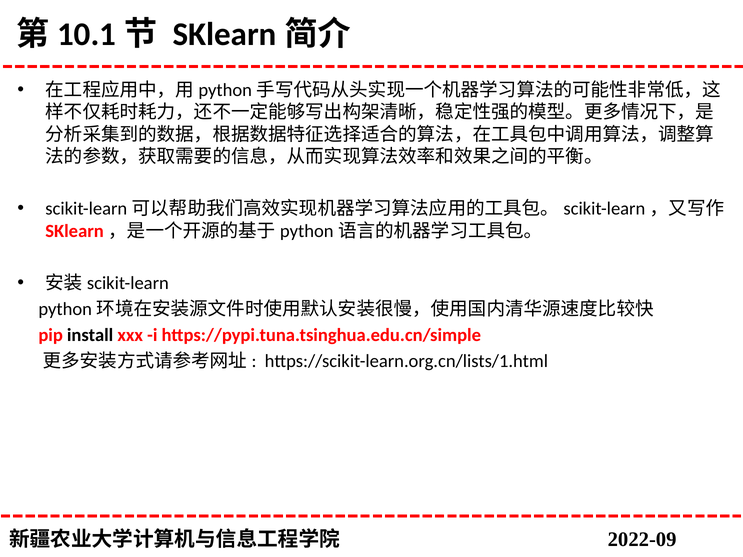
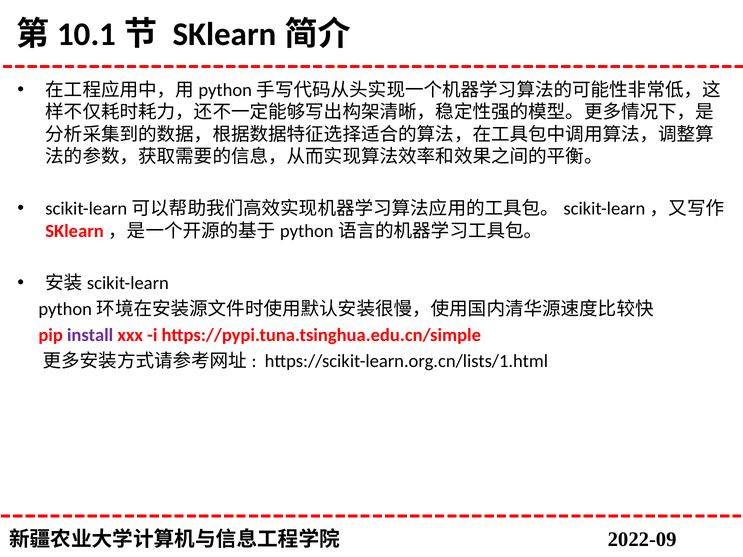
install colour: black -> purple (90, 335)
